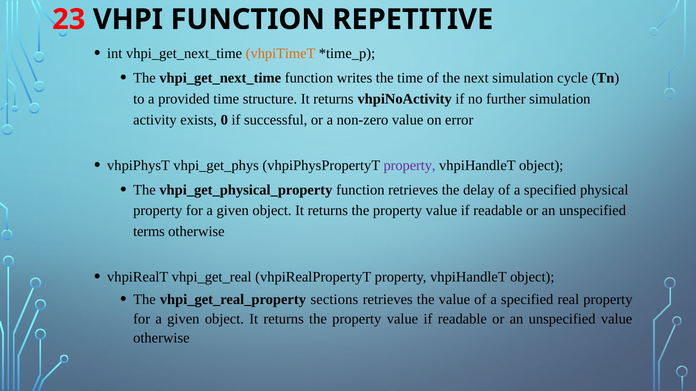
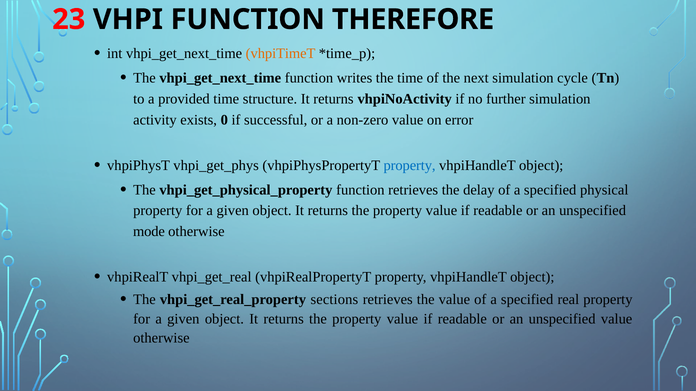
REPETITIVE: REPETITIVE -> THEREFORE (413, 19)
property colour: purple -> blue (410, 166)
terms: terms -> mode (149, 232)
